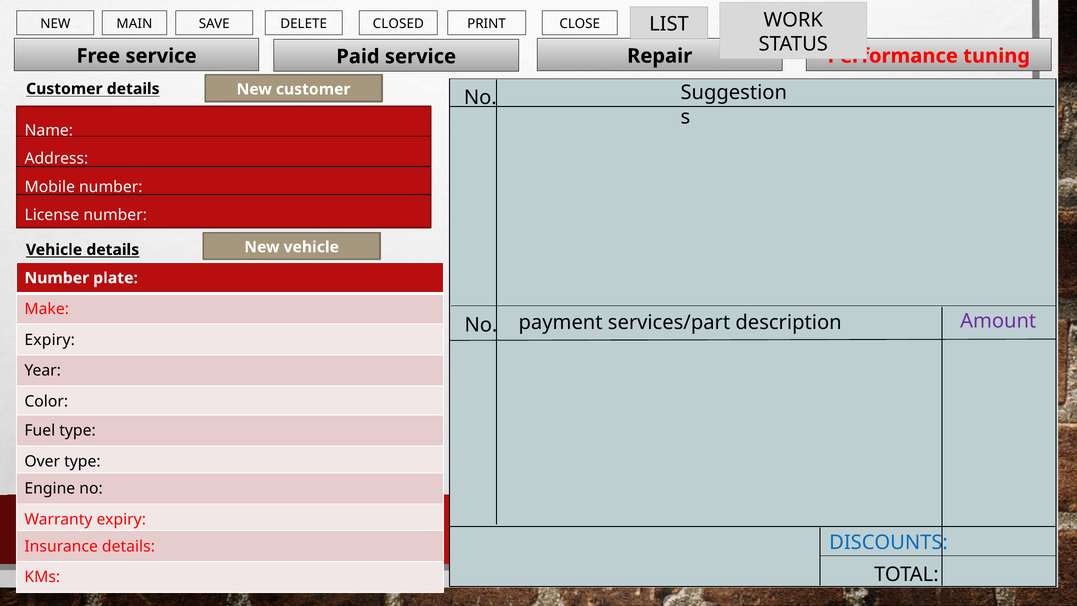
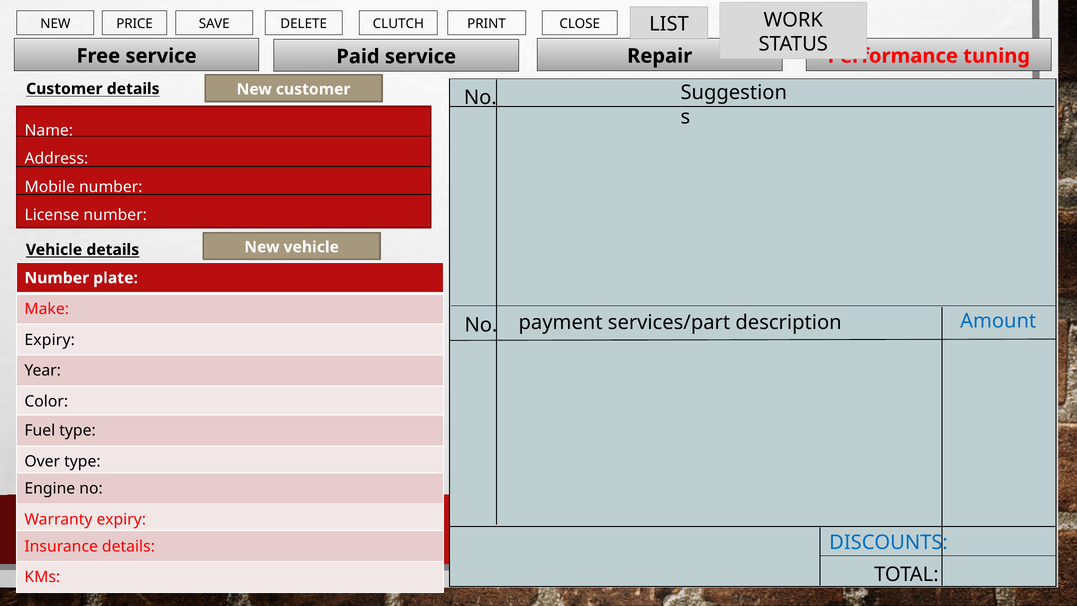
MAIN: MAIN -> PRICE (135, 24)
CLOSED: CLOSED -> CLUTCH (398, 24)
Amount colour: purple -> blue (998, 321)
